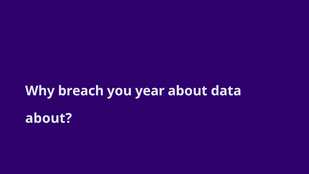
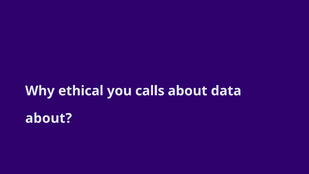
breach: breach -> ethical (81, 91)
year: year -> calls (150, 91)
